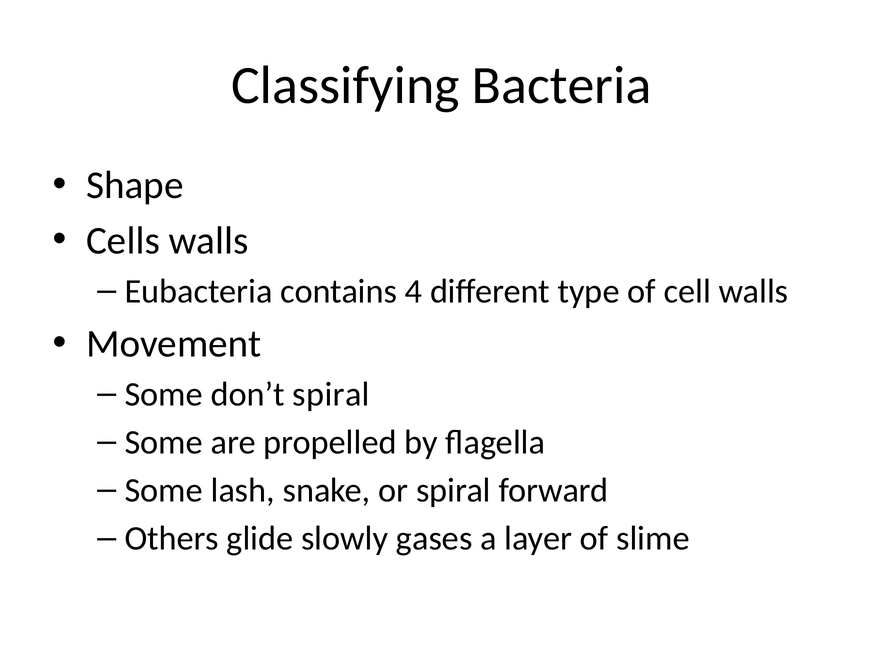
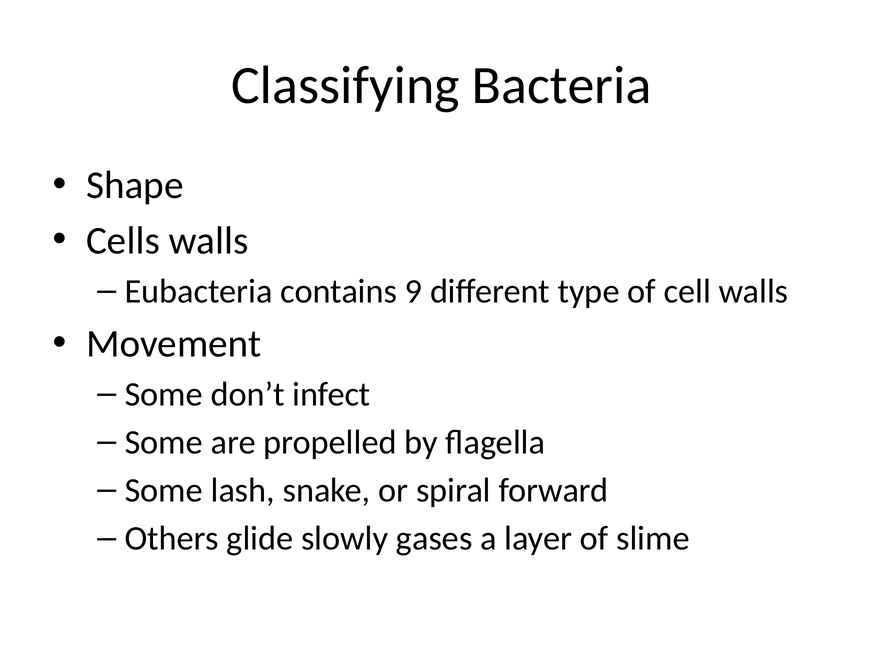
4: 4 -> 9 (414, 291)
don’t spiral: spiral -> infect (331, 394)
